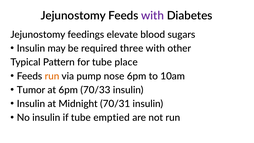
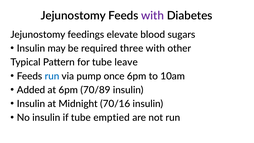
place: place -> leave (126, 62)
run colour: orange -> blue (52, 76)
nose: nose -> once (114, 76)
Tumor: Tumor -> Added (31, 90)
70/33: 70/33 -> 70/89 (95, 90)
70/31: 70/31 -> 70/16 (115, 104)
